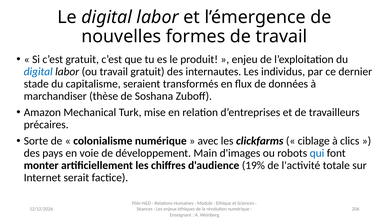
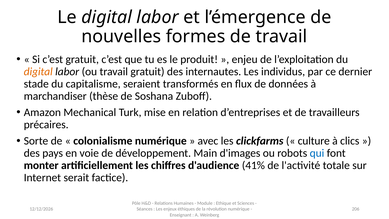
digital colour: blue -> orange (38, 72)
ciblage: ciblage -> culture (314, 141)
19%: 19% -> 41% (253, 165)
